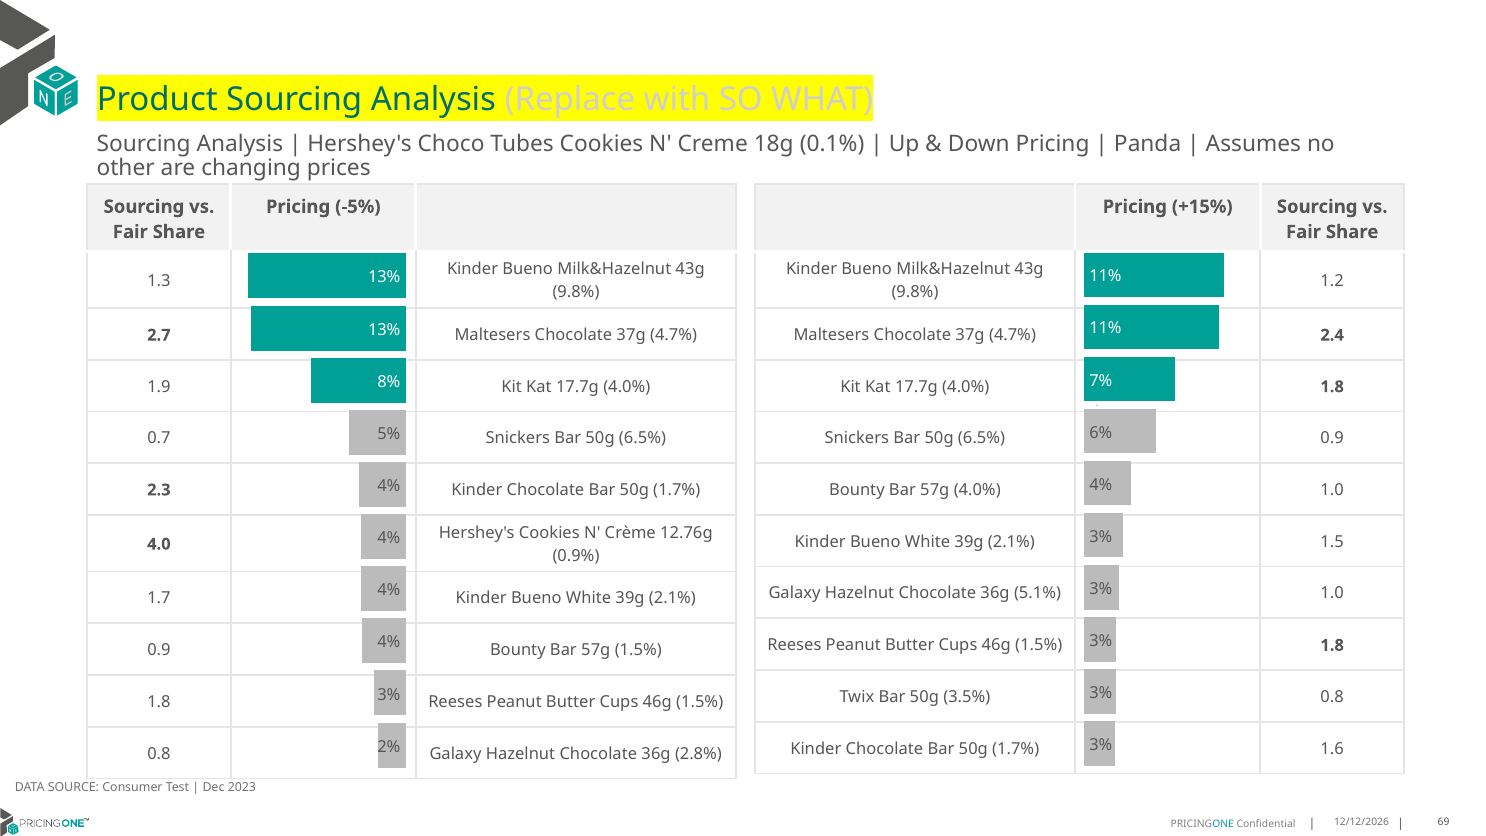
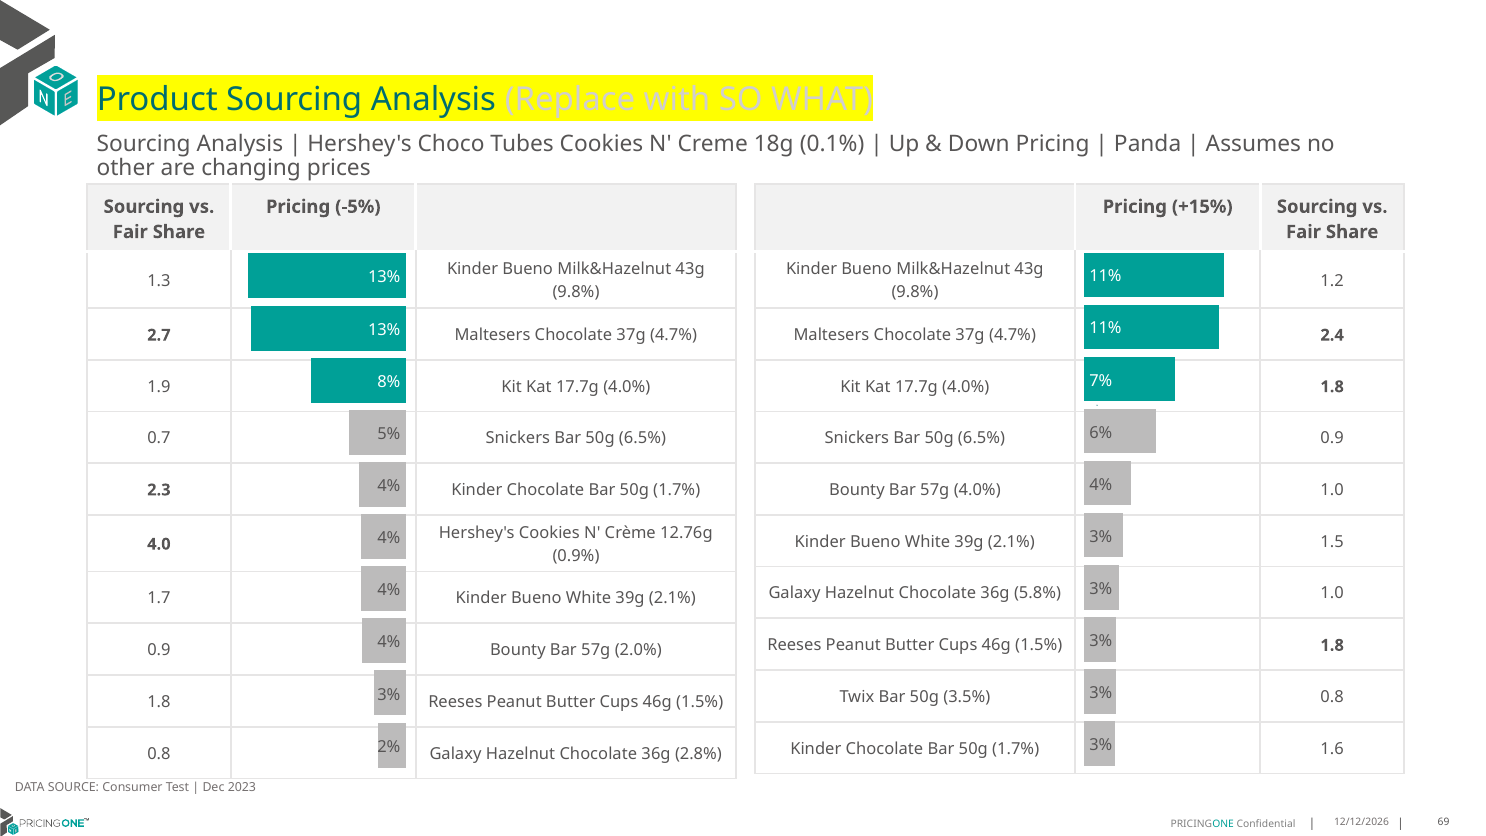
5.1%: 5.1% -> 5.8% (1038, 593)
57g 1.5%: 1.5% -> 2.0% (638, 650)
